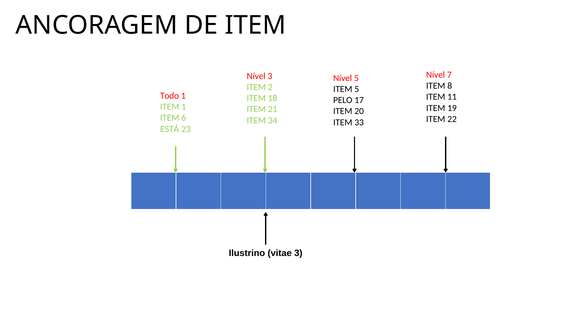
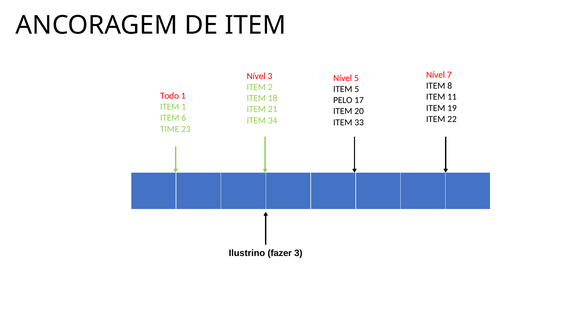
ESTÁ: ESTÁ -> TIME (170, 129)
vitae: vitae -> fazer (280, 253)
